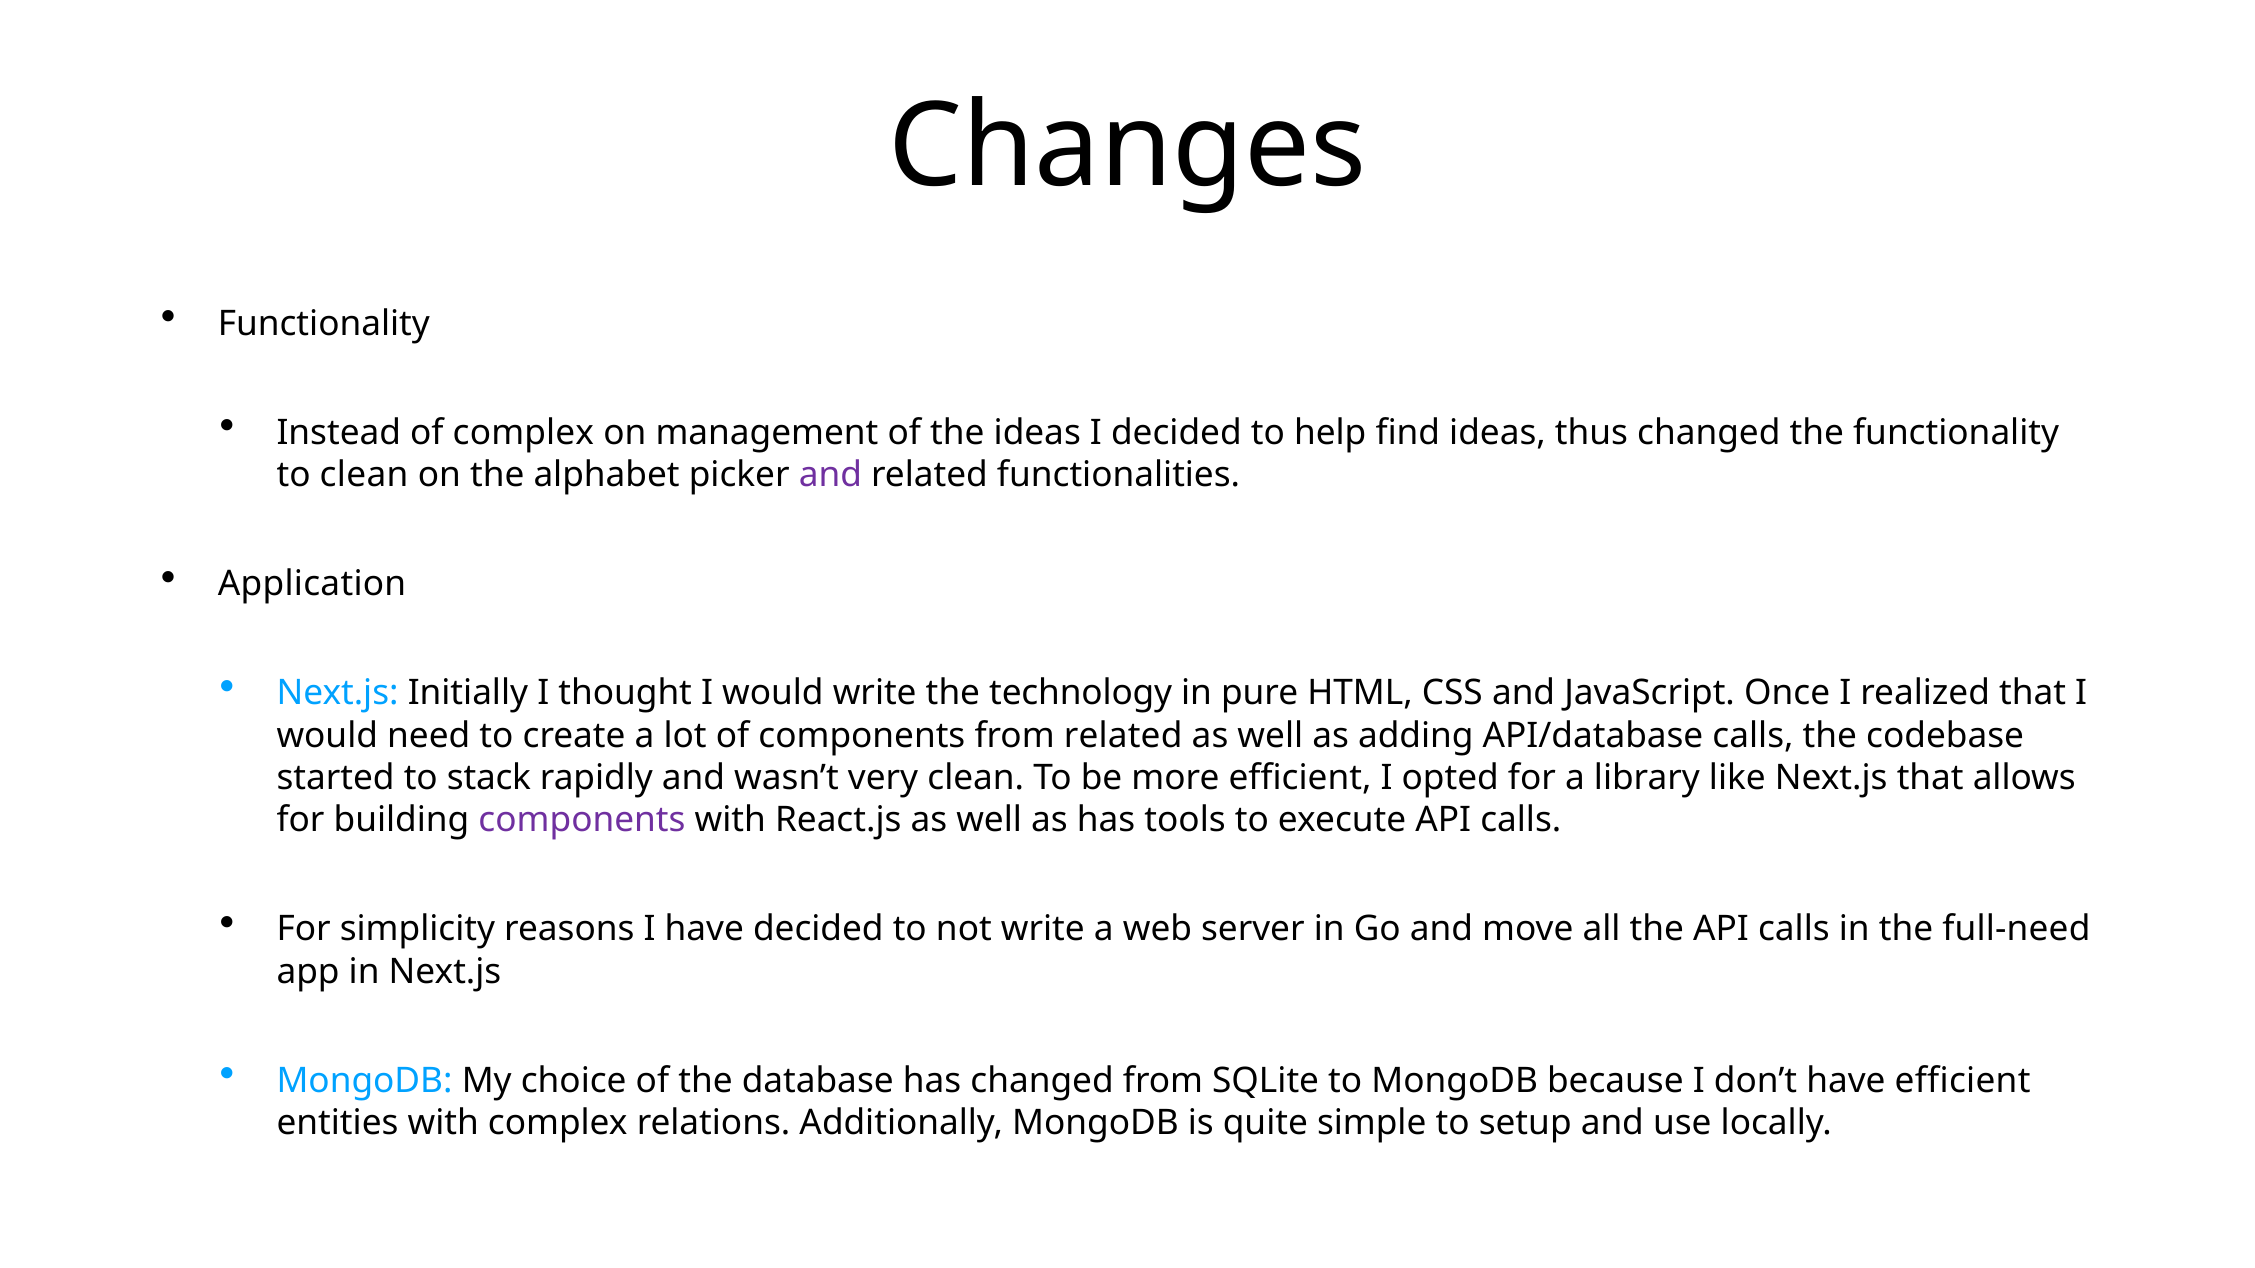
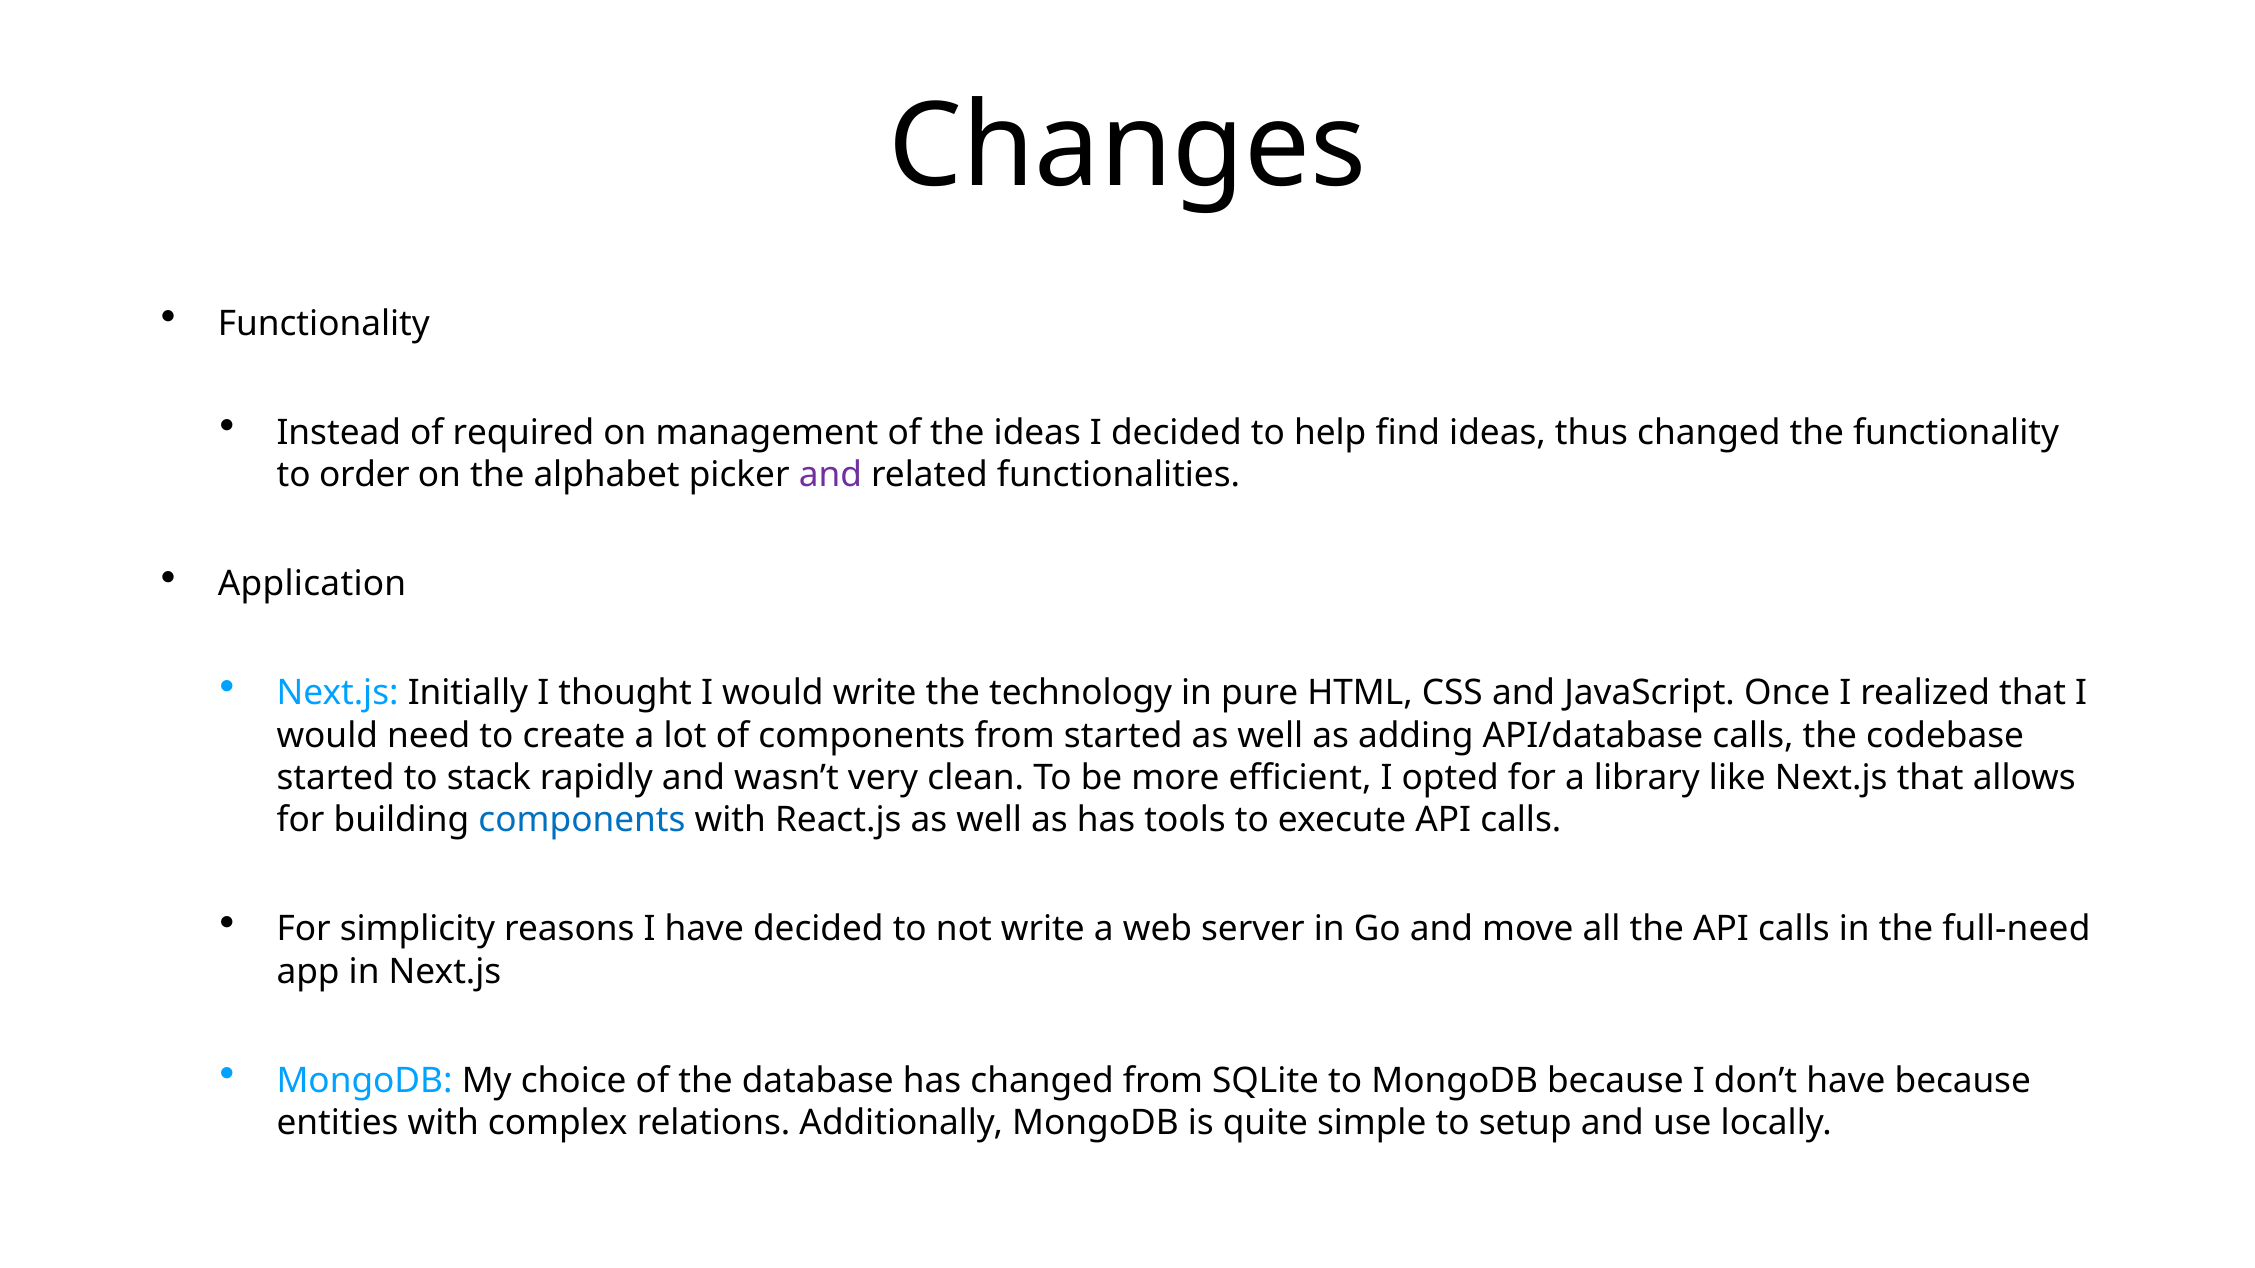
of complex: complex -> required (524, 433)
to clean: clean -> order (364, 475)
from related: related -> started (1123, 736)
components colour: purple -> blue (582, 820)
have efficient: efficient -> because (1963, 1081)
